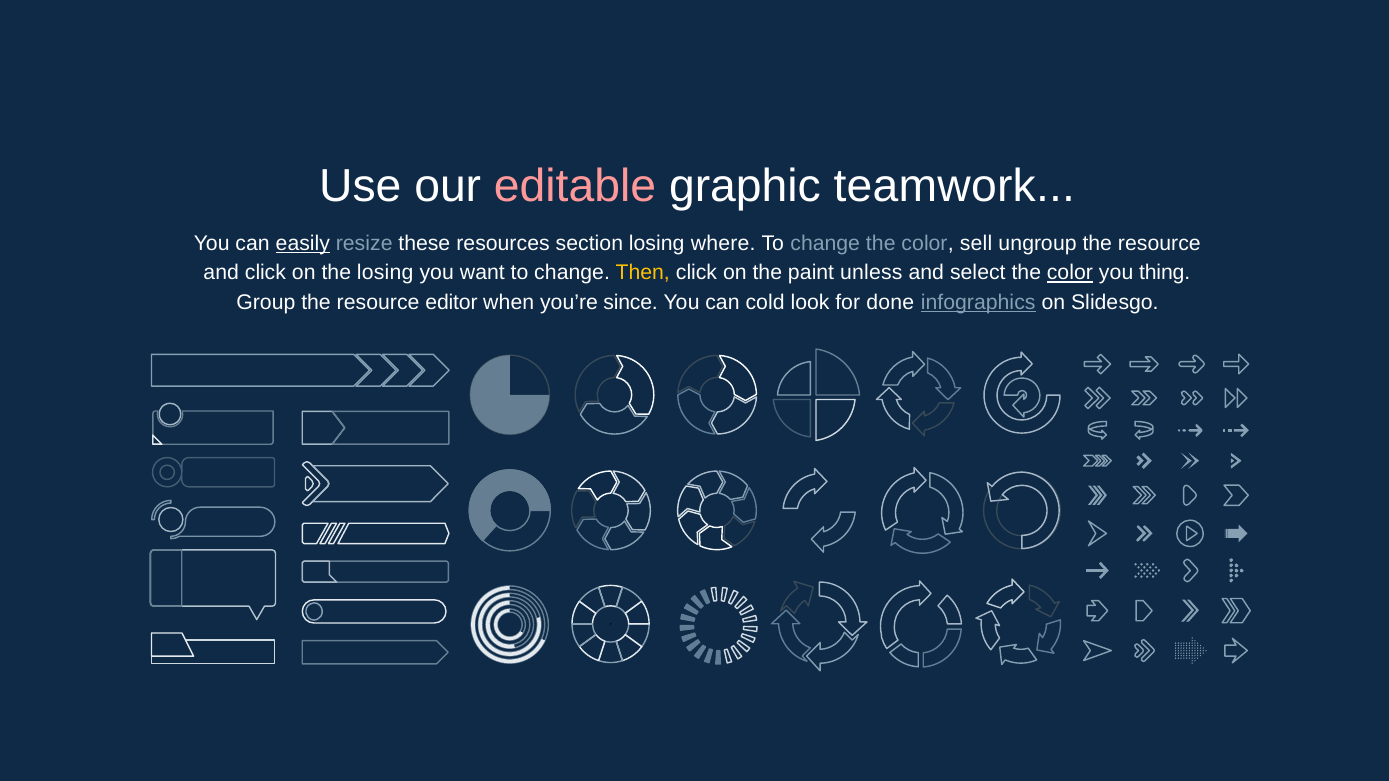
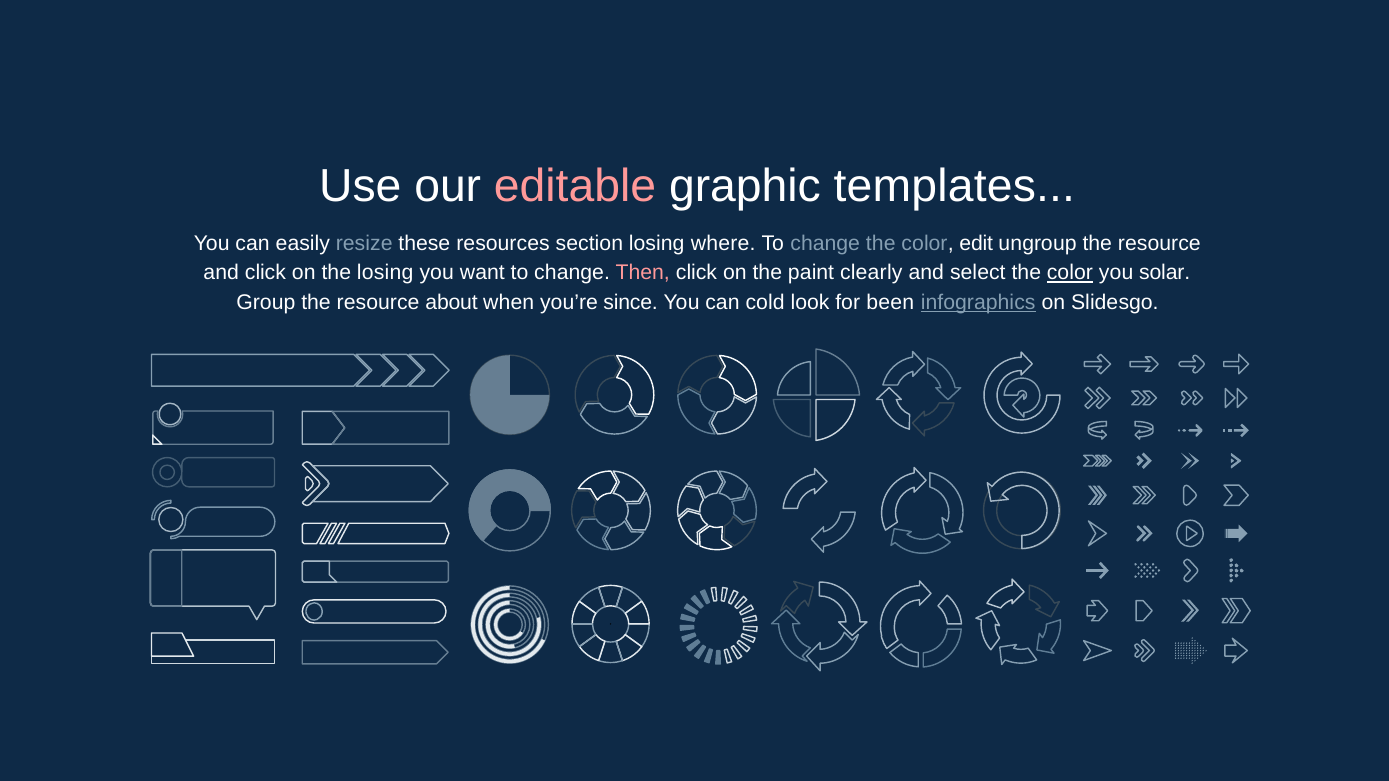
teamwork: teamwork -> templates (954, 187)
easily underline: present -> none (303, 244)
sell: sell -> edit (976, 244)
Then colour: yellow -> pink (643, 273)
unless: unless -> clearly (871, 273)
thing: thing -> solar (1165, 273)
editor: editor -> about (452, 302)
done: done -> been (890, 302)
